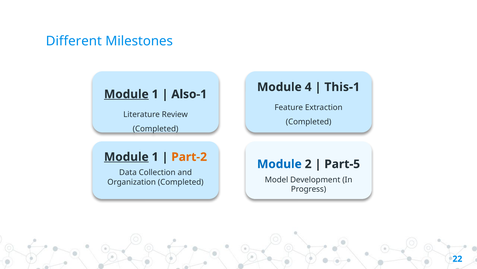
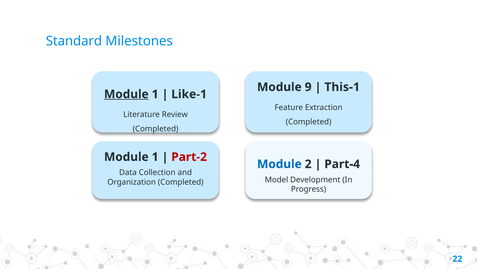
Different: Different -> Standard (74, 41)
4: 4 -> 9 (308, 87)
Also-1: Also-1 -> Like-1 (189, 94)
Module underline: present -> none (126, 157)
Part-2 colour: orange -> red (189, 157)
Part-5: Part-5 -> Part-4 (342, 164)
